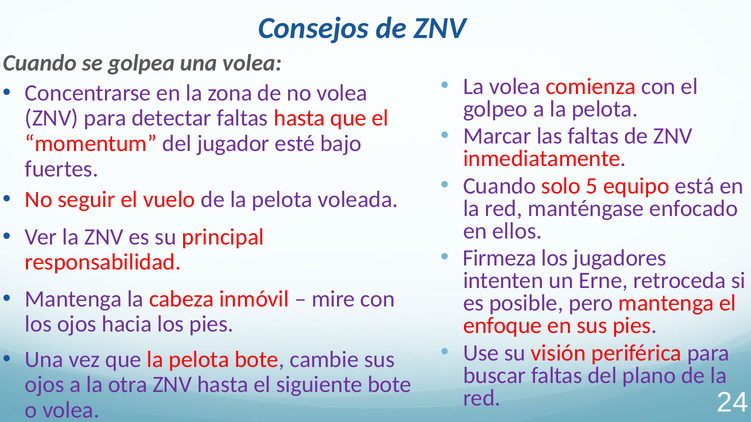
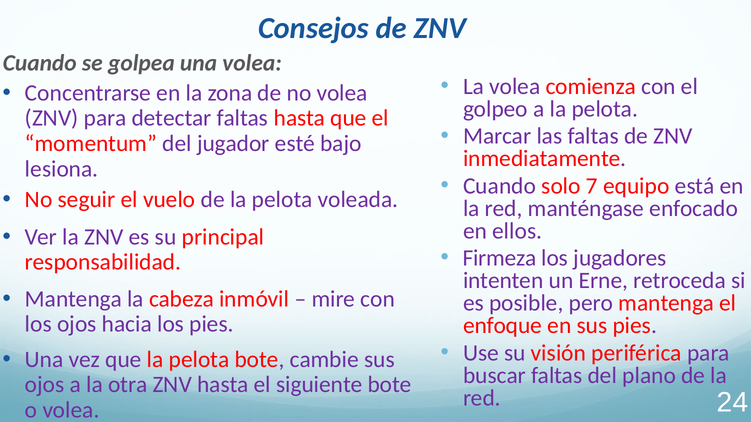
fuertes: fuertes -> lesiona (62, 169)
5: 5 -> 7 (592, 186)
